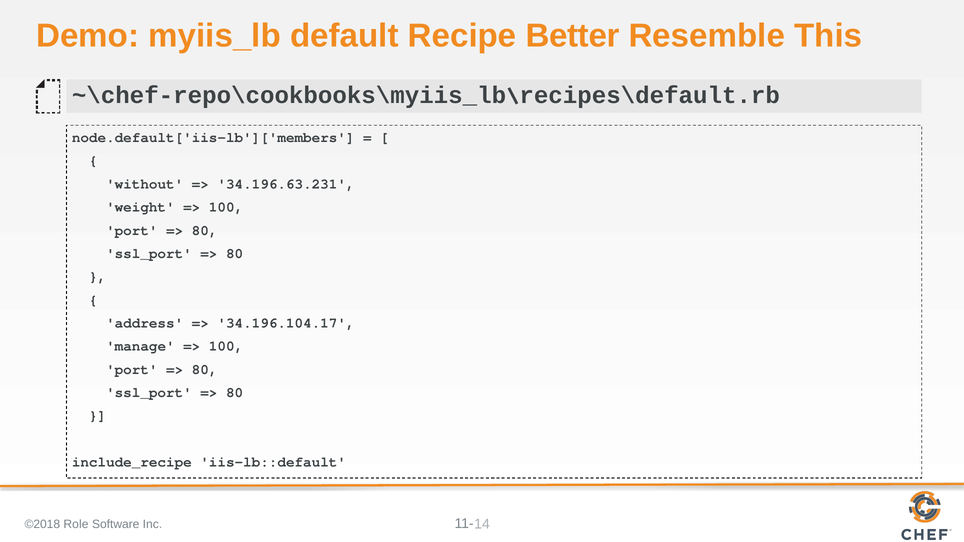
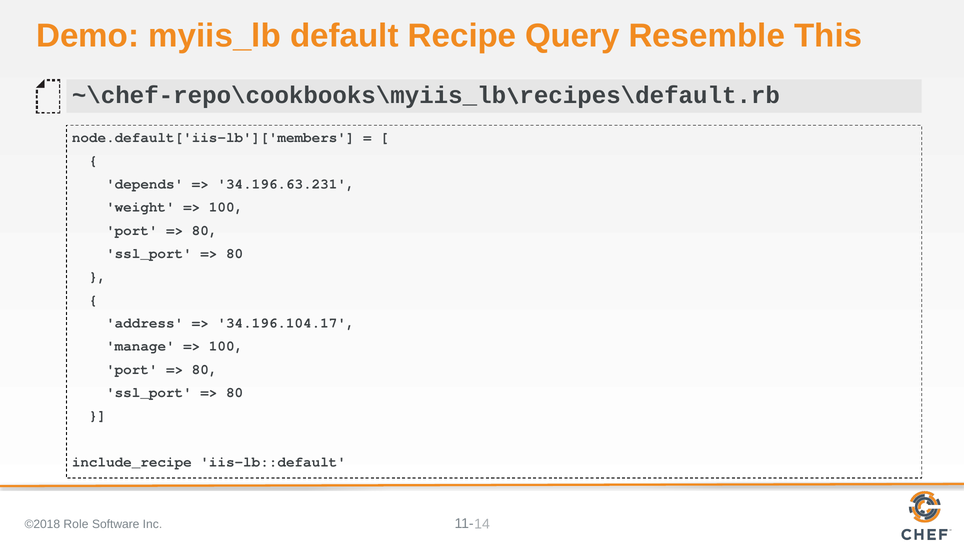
Better: Better -> Query (573, 36)
without: without -> depends (145, 184)
